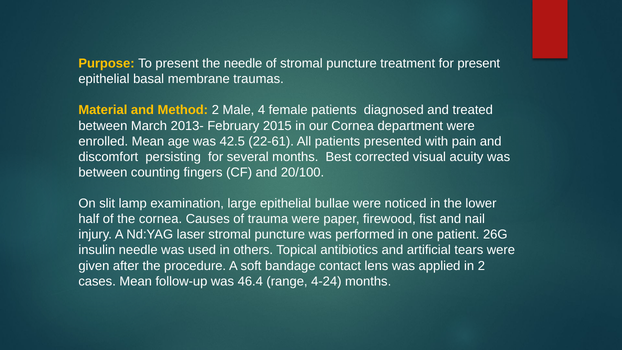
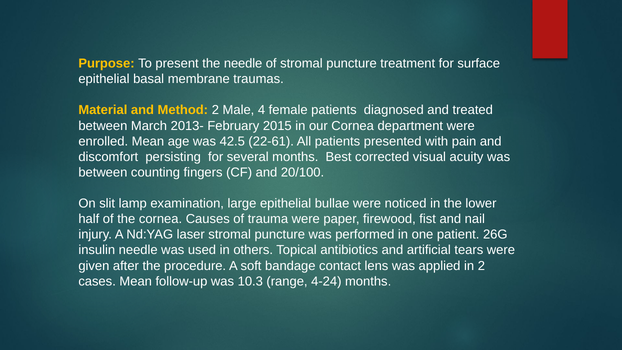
for present: present -> surface (479, 63)
46.4: 46.4 -> 10.3 (250, 281)
